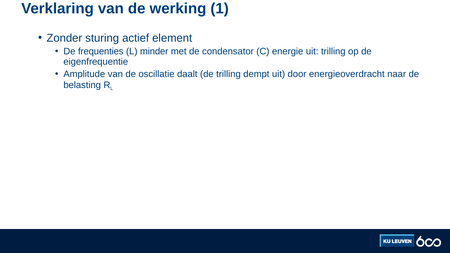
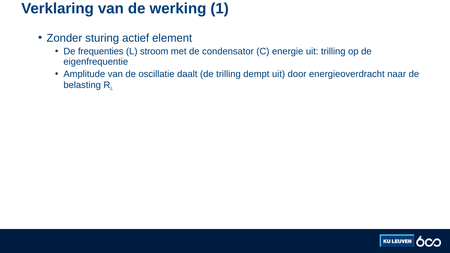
minder: minder -> stroom (154, 52)
